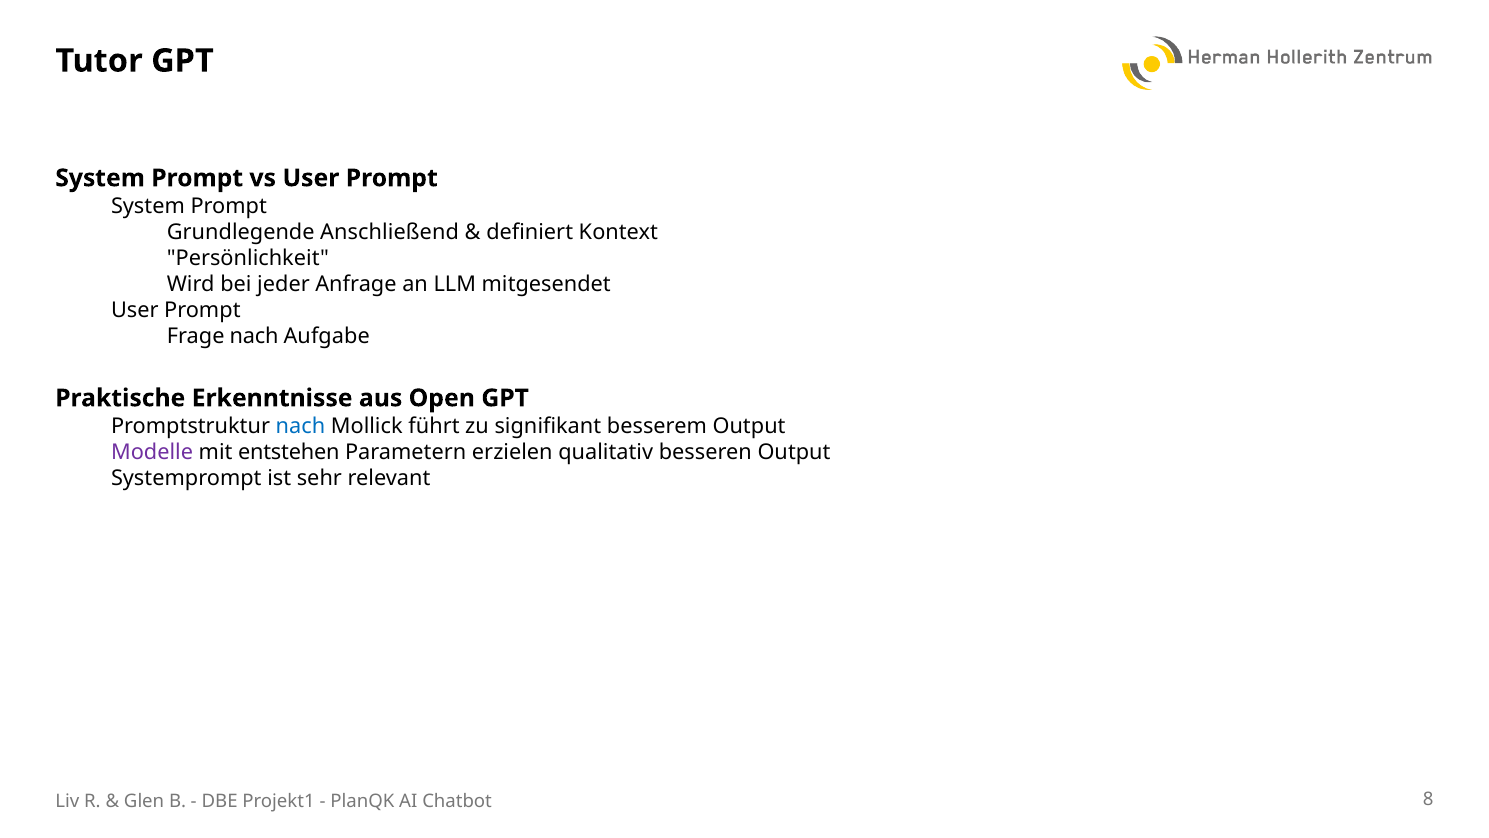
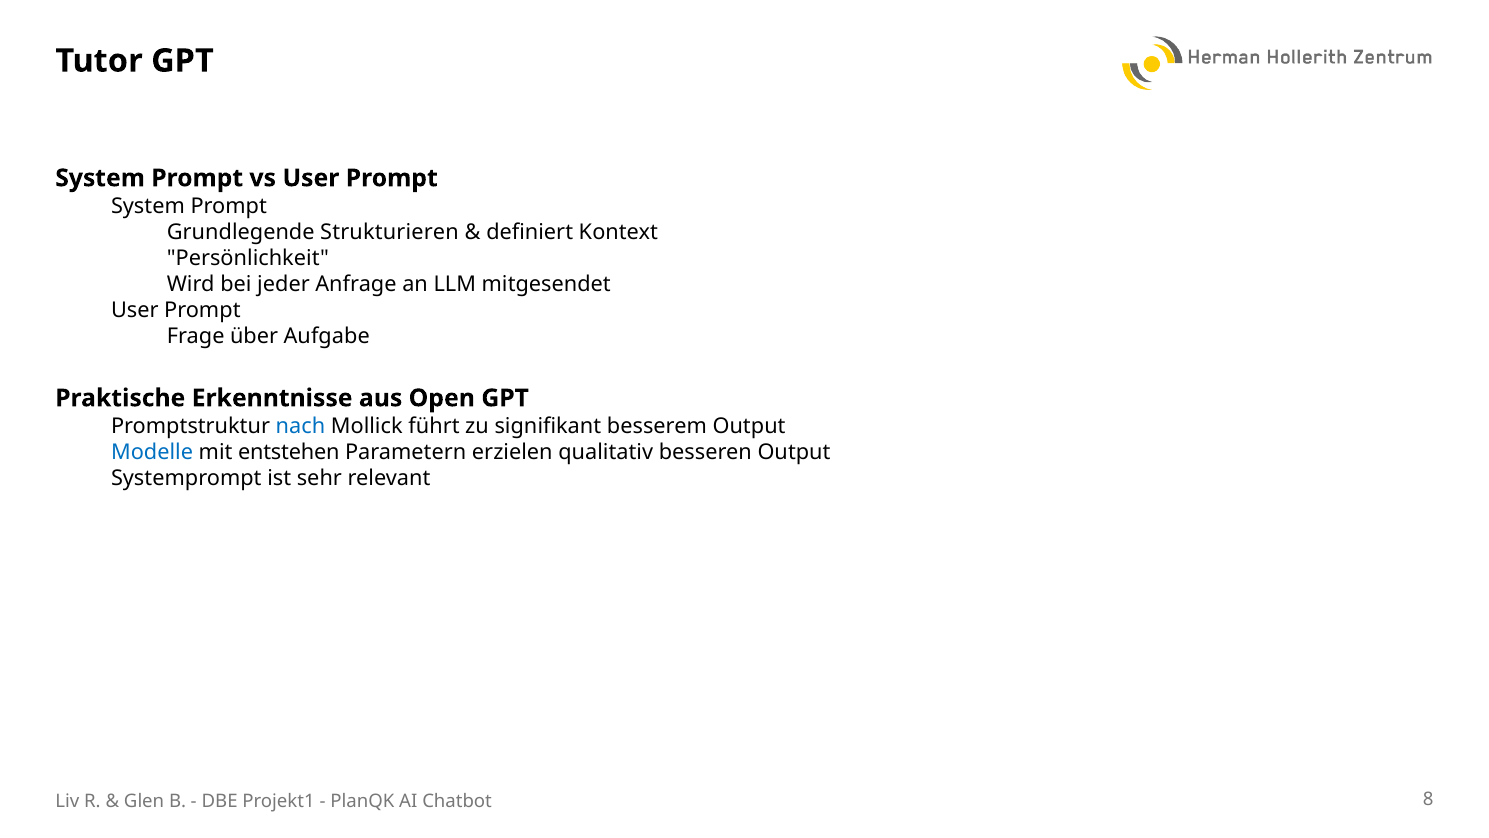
Anschließend: Anschließend -> Strukturieren (389, 232)
Frage nach: nach -> über (254, 336)
Modelle colour: purple -> blue (152, 452)
